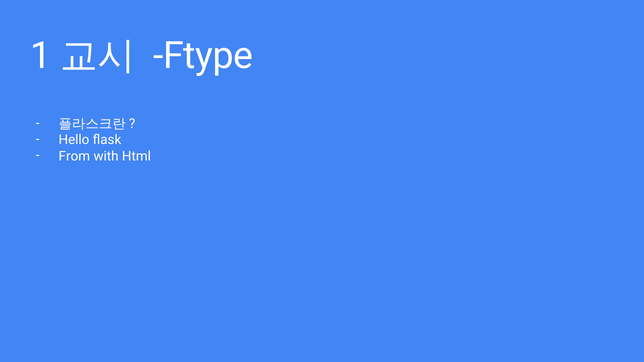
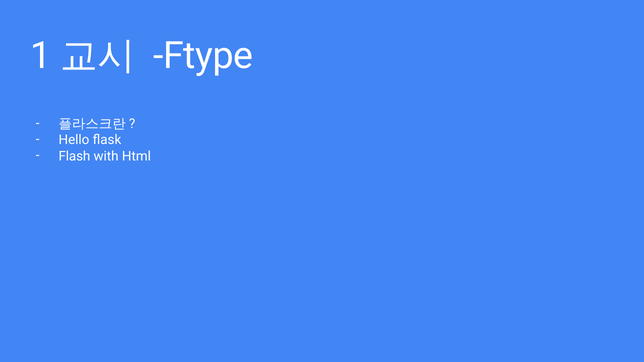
From: From -> Flash (74, 156)
